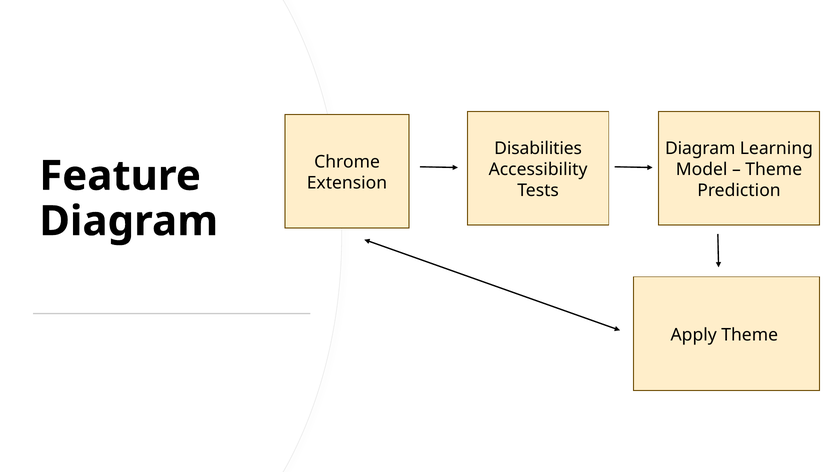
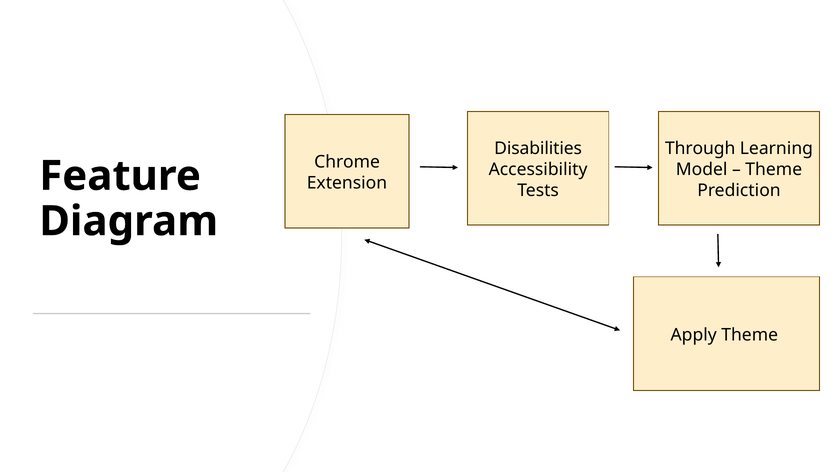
Diagram: Diagram -> Through (700, 149)
